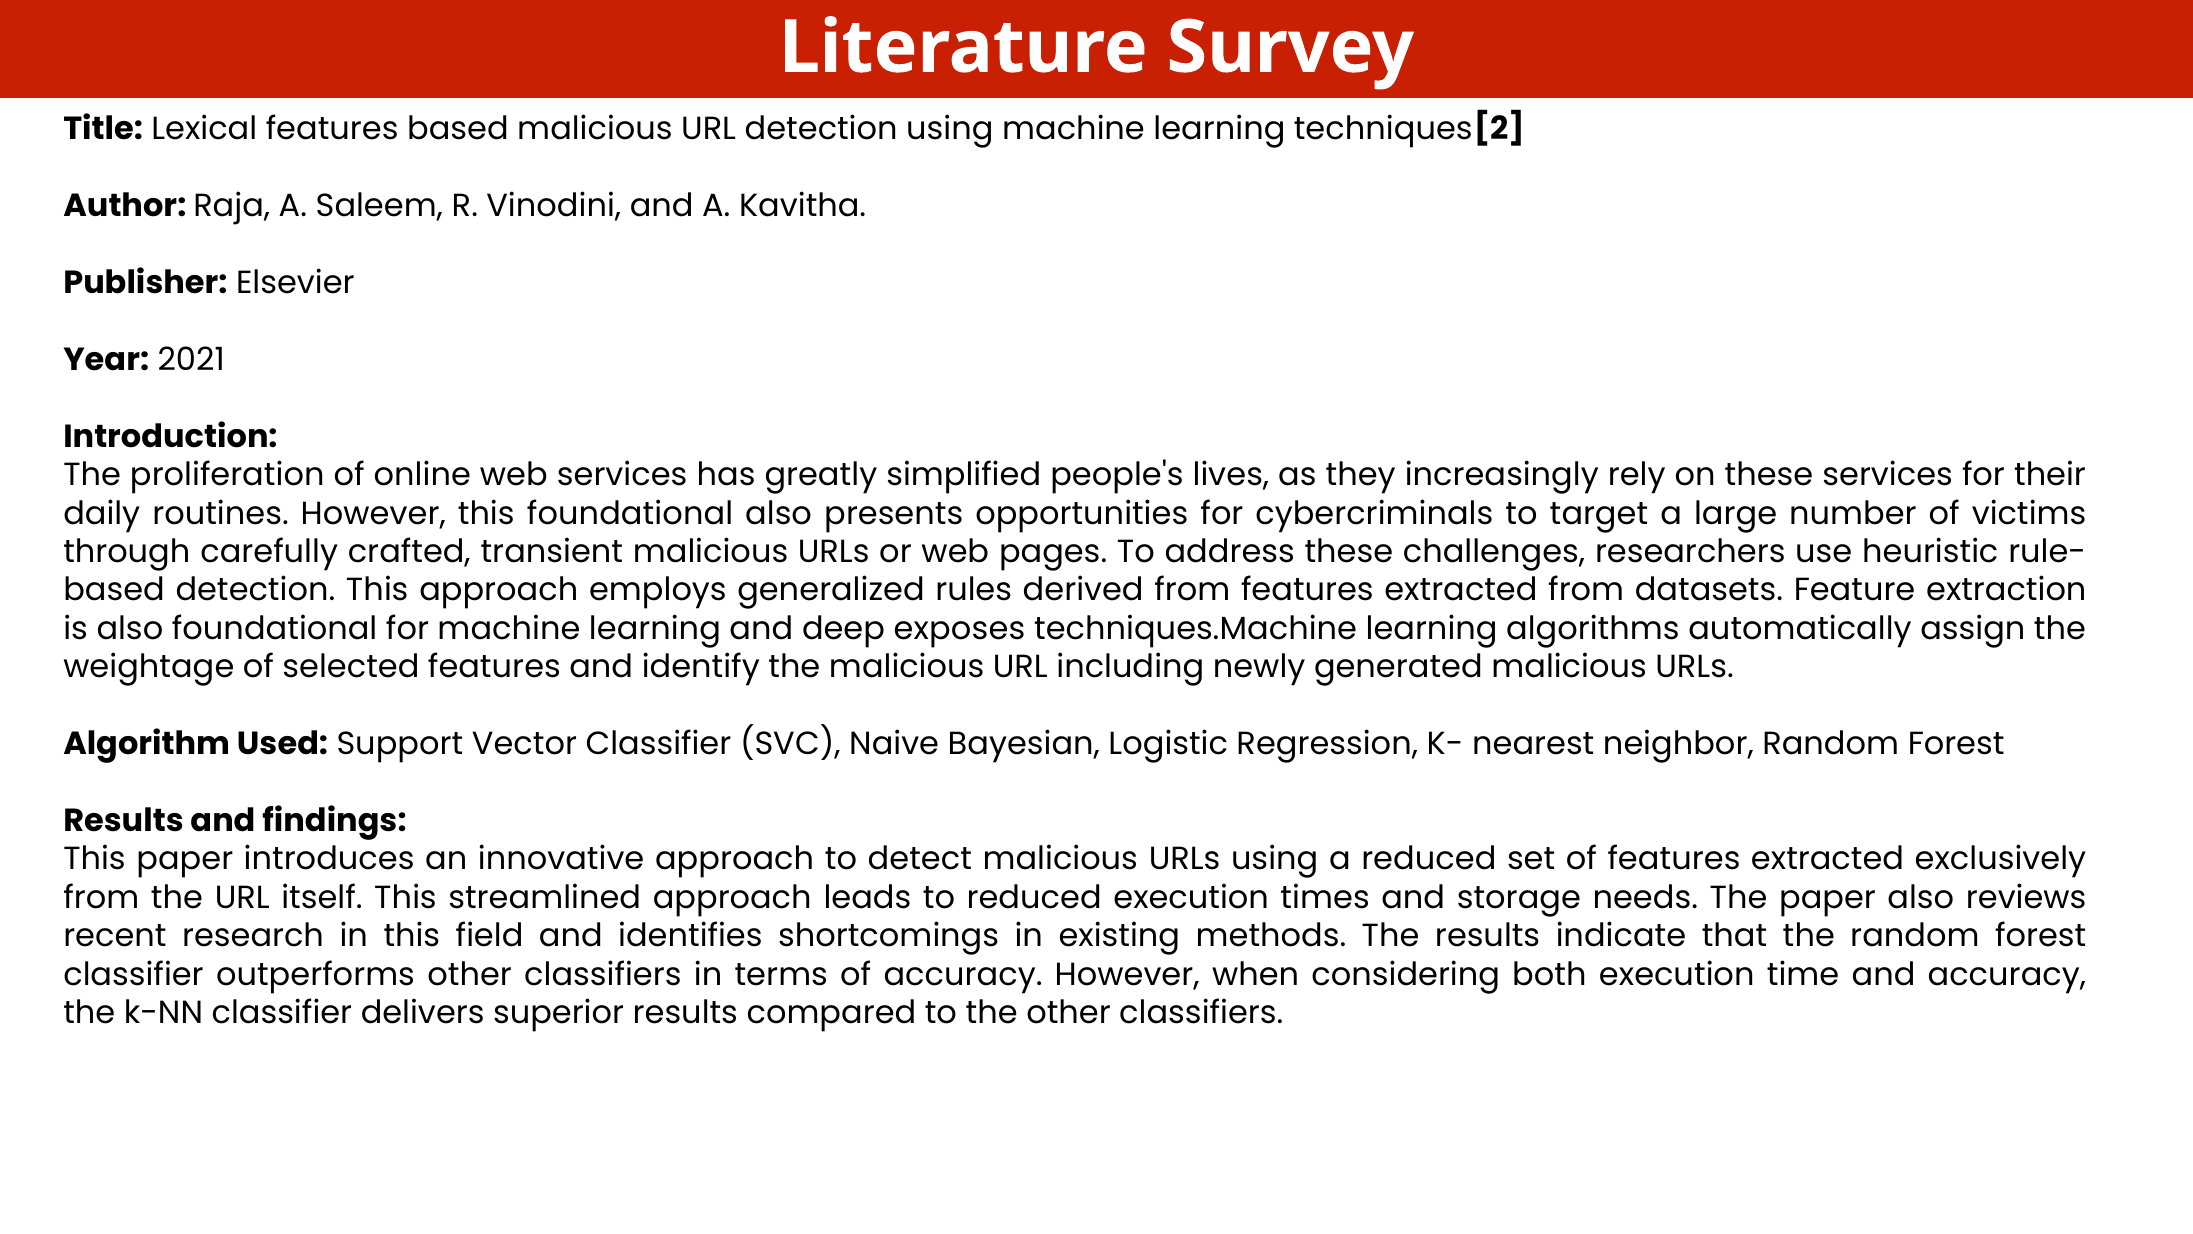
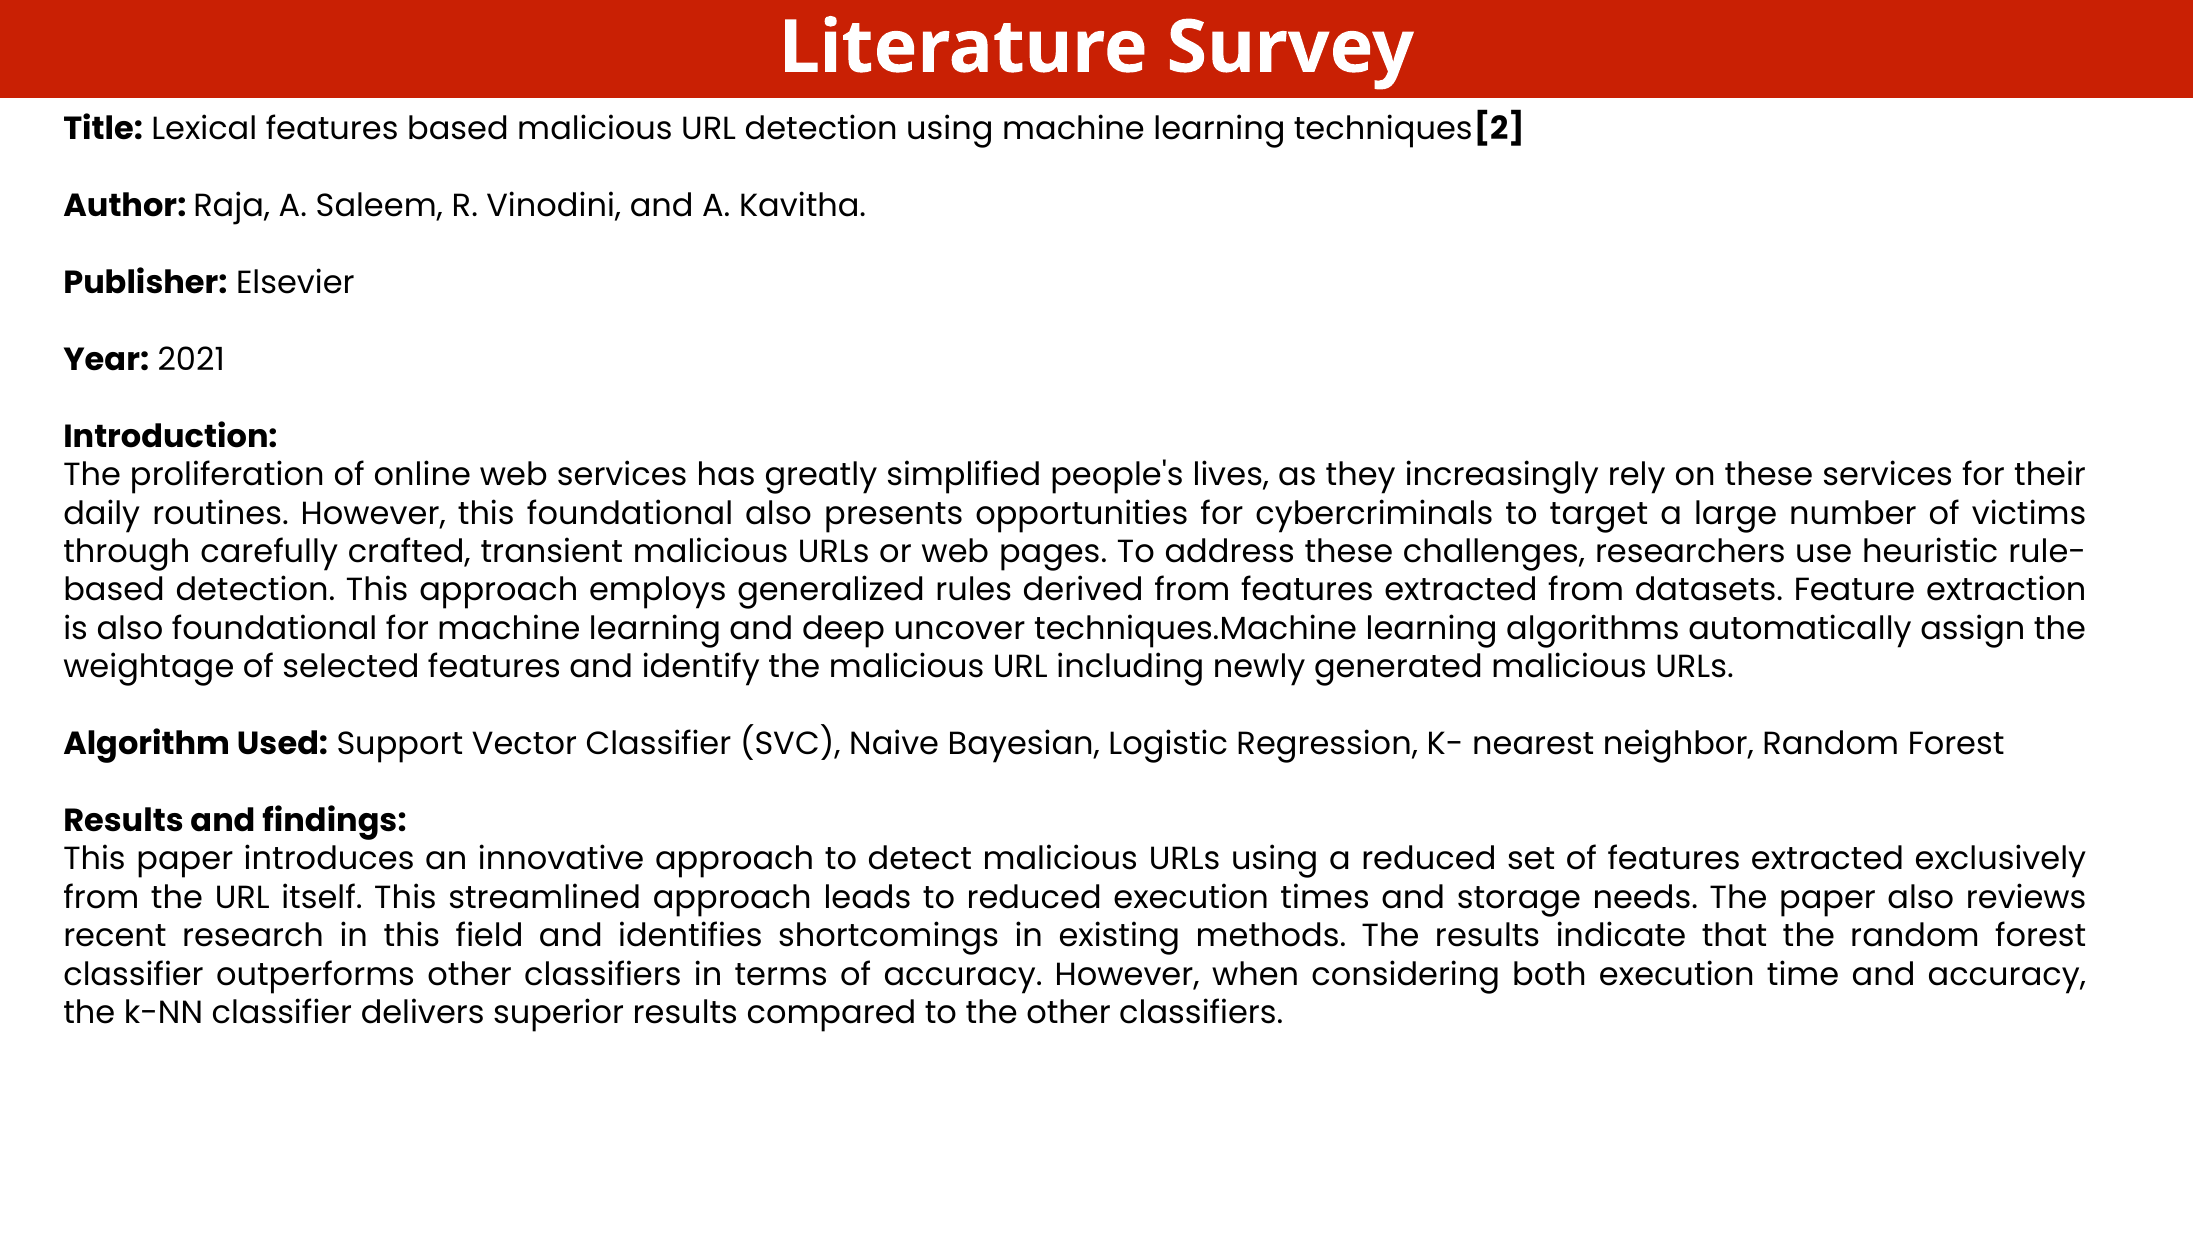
exposes: exposes -> uncover (959, 629)
